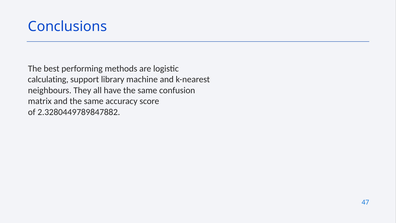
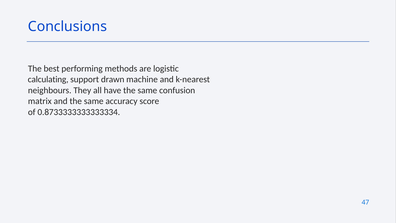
library: library -> drawn (113, 79)
2.3280449789847882: 2.3280449789847882 -> 0.8733333333333334 (79, 112)
